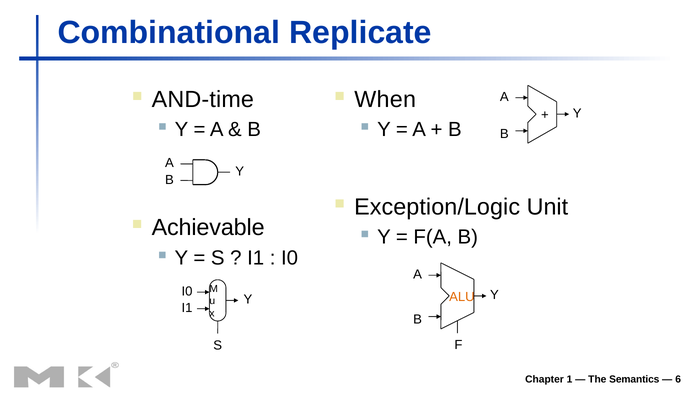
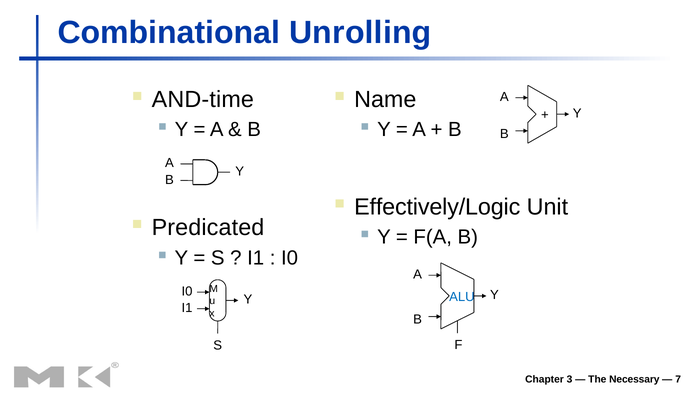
Replicate: Replicate -> Unrolling (360, 33)
When: When -> Name (385, 99)
Exception/Logic: Exception/Logic -> Effectively/Logic (437, 207)
Achievable: Achievable -> Predicated (208, 227)
ALU colour: orange -> blue (462, 297)
1: 1 -> 3 (569, 379)
Semantics: Semantics -> Necessary (634, 379)
6: 6 -> 7 (678, 379)
